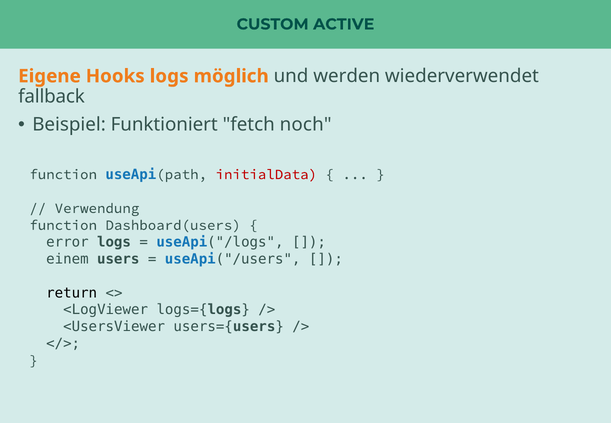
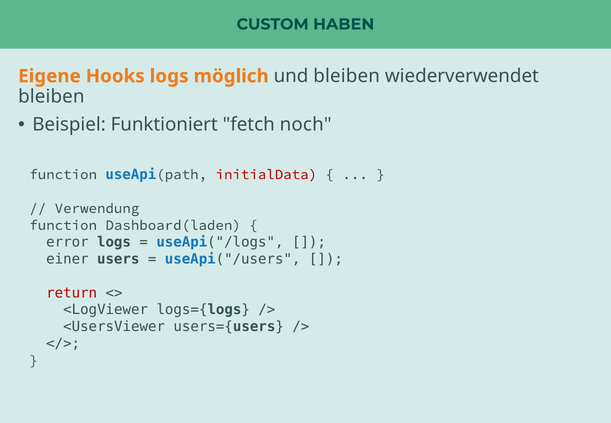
ACTIVE: ACTIVE -> HABEN (344, 24)
und werden: werden -> bleiben (347, 76)
fallback: fallback -> bleiben (51, 96)
Dashboard(users: Dashboard(users -> Dashboard(laden (173, 225)
einem: einem -> einer (67, 259)
return colour: black -> red (72, 293)
